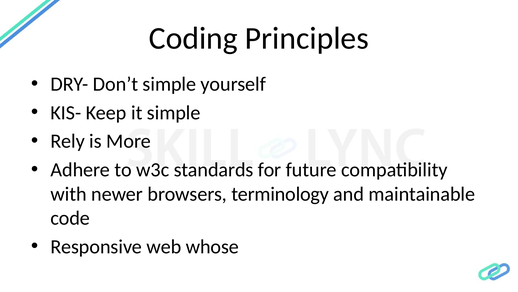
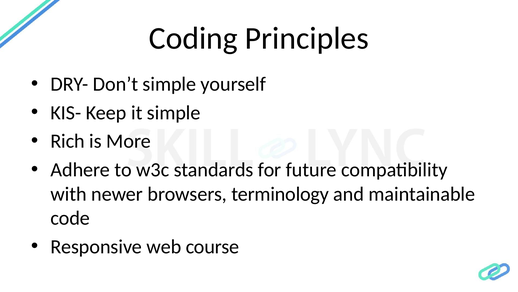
Rely: Rely -> Rich (68, 141)
whose: whose -> course (212, 246)
